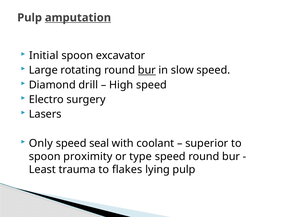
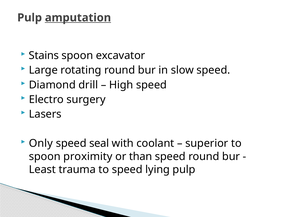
Initial: Initial -> Stains (44, 56)
bur underline: present -> none (147, 70)
type: type -> than (141, 156)
to flakes: flakes -> speed (127, 169)
